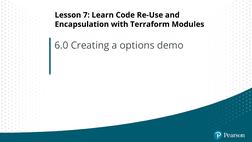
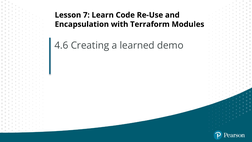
6.0: 6.0 -> 4.6 (61, 45)
options: options -> learned (137, 45)
